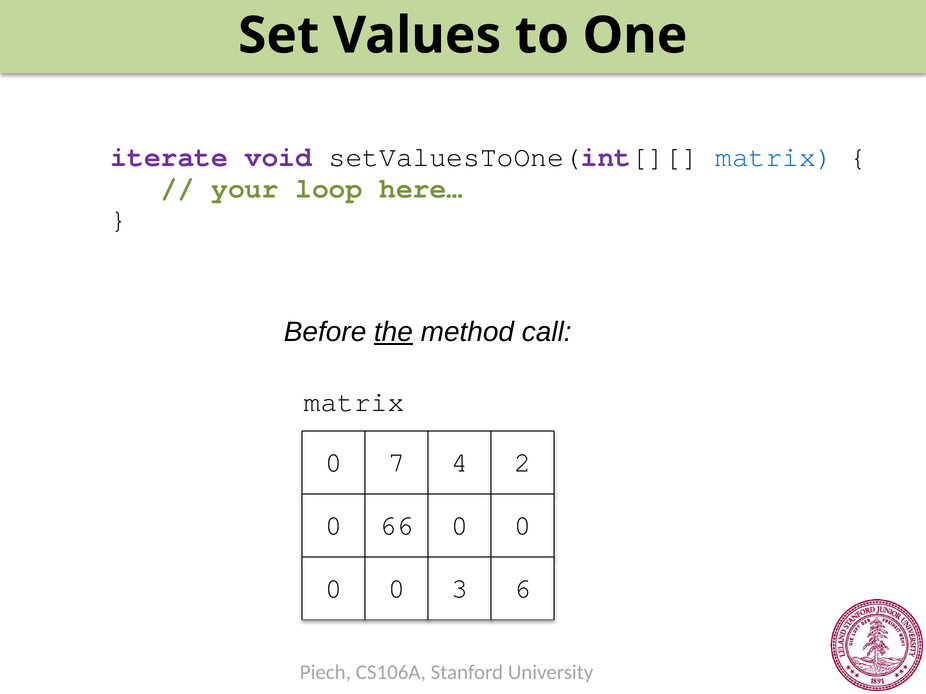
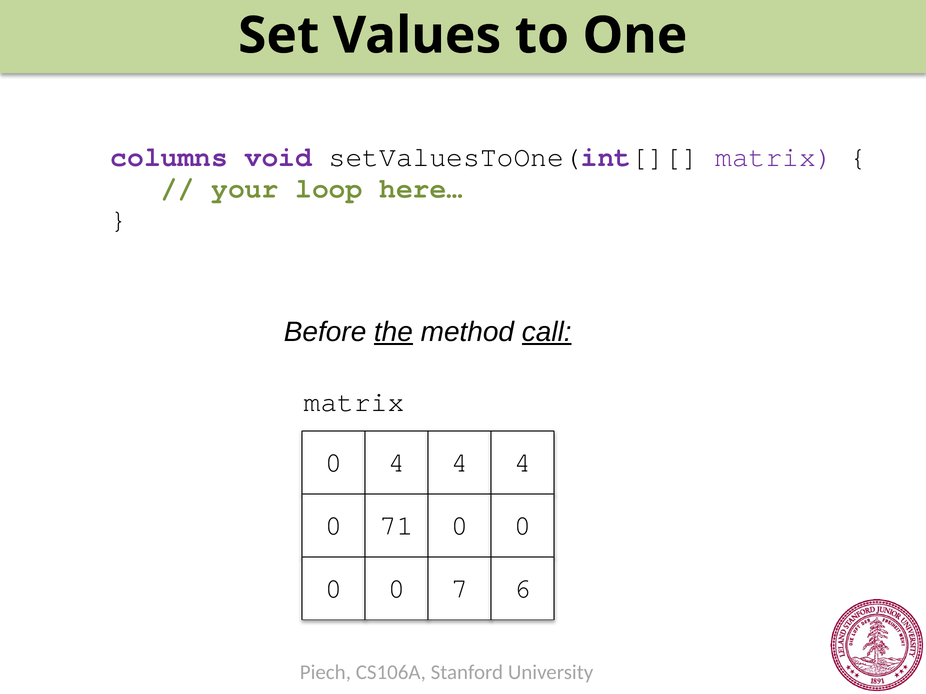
iterate: iterate -> columns (169, 157)
matrix colour: blue -> purple (774, 157)
call underline: none -> present (547, 332)
0 7: 7 -> 4 (397, 463)
2: 2 -> 4 (522, 463)
66: 66 -> 71 (397, 526)
3: 3 -> 7 (459, 589)
